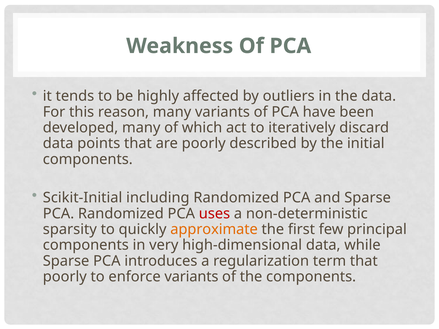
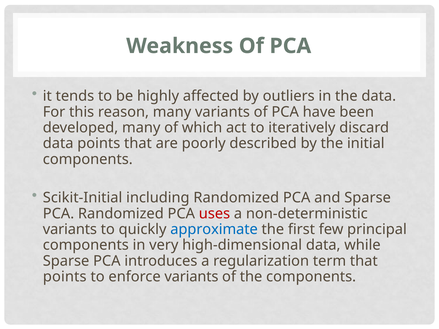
sparsity: sparsity -> variants (70, 230)
approximate colour: orange -> blue (214, 230)
poorly: poorly -> points (65, 277)
